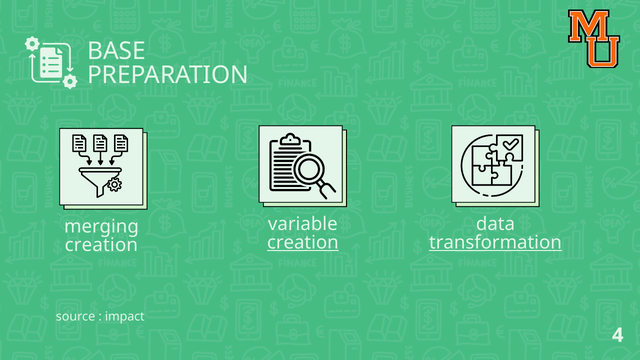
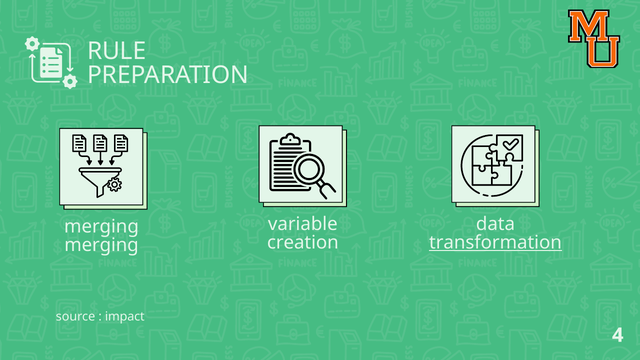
BASE: BASE -> RULE (117, 51)
creation underline: present -> none (303, 242)
creation: creation -> merging (101, 245)
